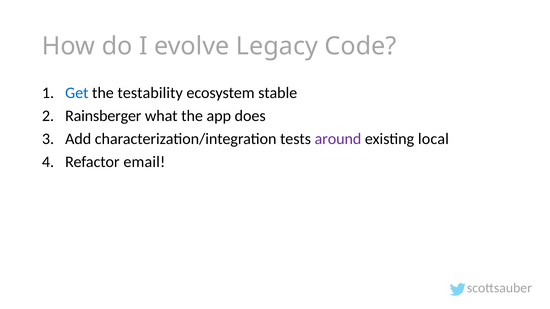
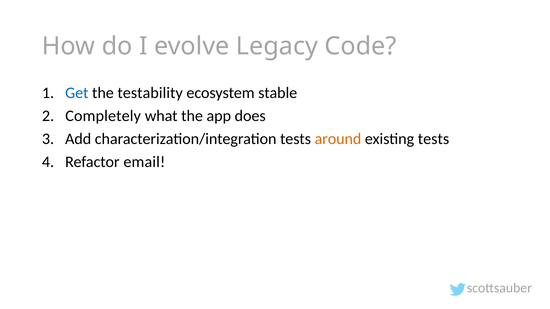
Rainsberger: Rainsberger -> Completely (103, 116)
around colour: purple -> orange (338, 139)
existing local: local -> tests (433, 139)
